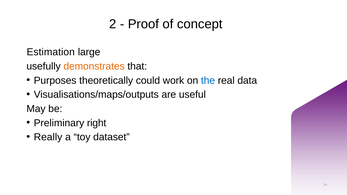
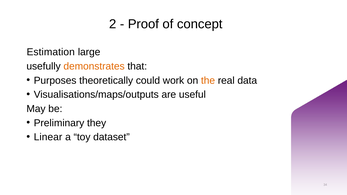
the colour: blue -> orange (208, 81)
right: right -> they (97, 123)
Really: Really -> Linear (48, 137)
